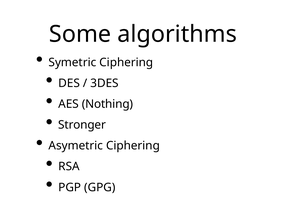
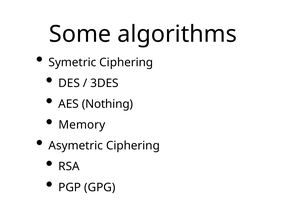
Stronger: Stronger -> Memory (82, 125)
